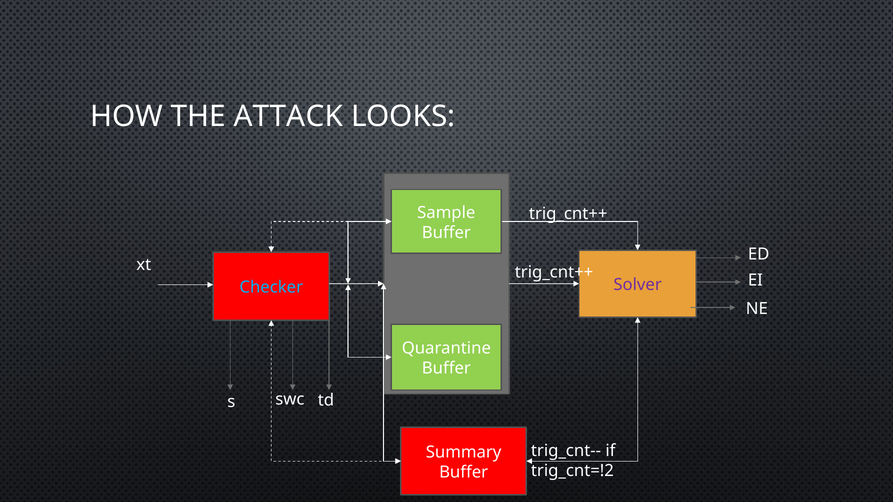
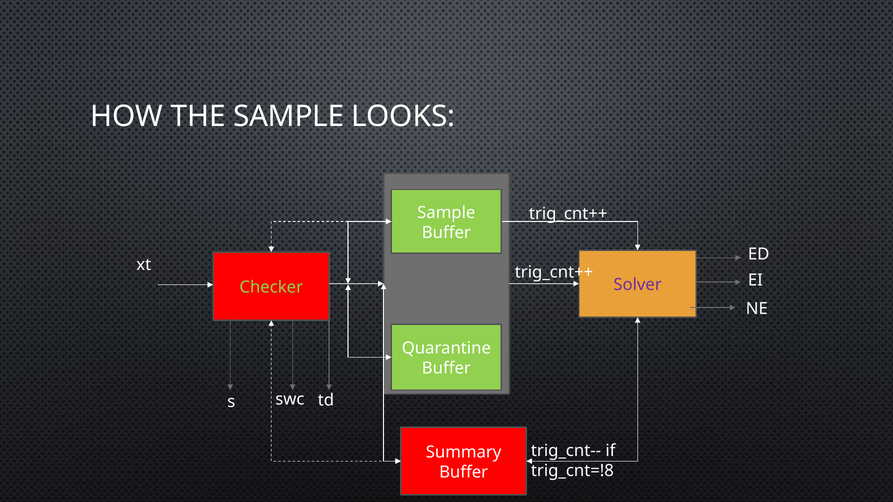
THE ATTACK: ATTACK -> SAMPLE (289, 116)
Checker colour: light blue -> light green (271, 288)
trig_cnt=!2: trig_cnt=!2 -> trig_cnt=!8 (572, 471)
